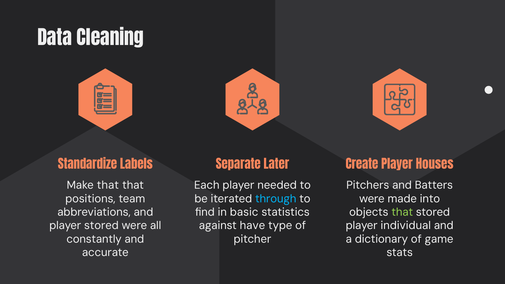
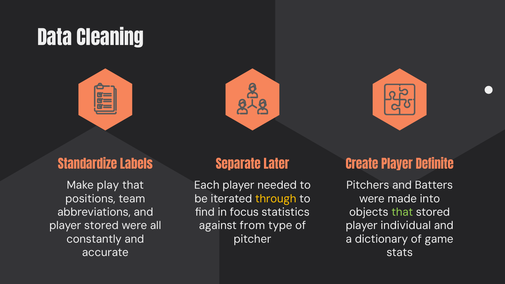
Houses: Houses -> Definite (435, 165)
Make that: that -> play (108, 185)
through colour: light blue -> yellow (276, 199)
basic: basic -> focus (244, 212)
have: have -> from (252, 226)
